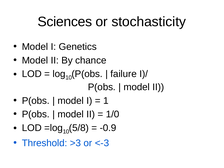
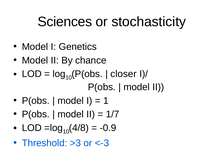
failure: failure -> closer (124, 74)
1/0: 1/0 -> 1/7 (113, 114)
5/8: 5/8 -> 4/8 (79, 128)
